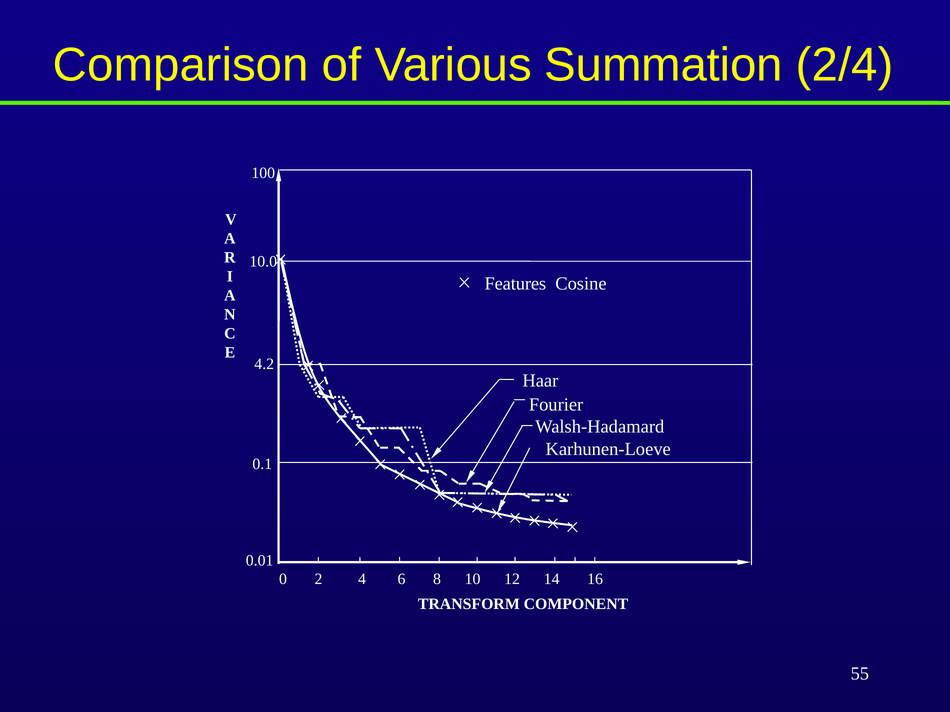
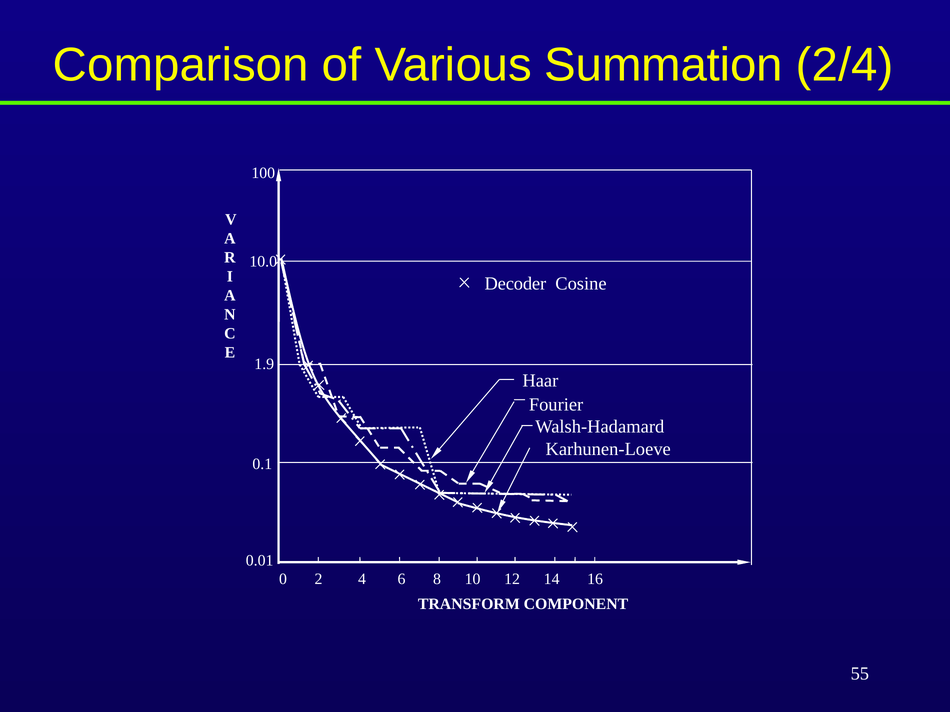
Features: Features -> Decoder (515, 284)
4.2: 4.2 -> 1.9 (264, 364)
